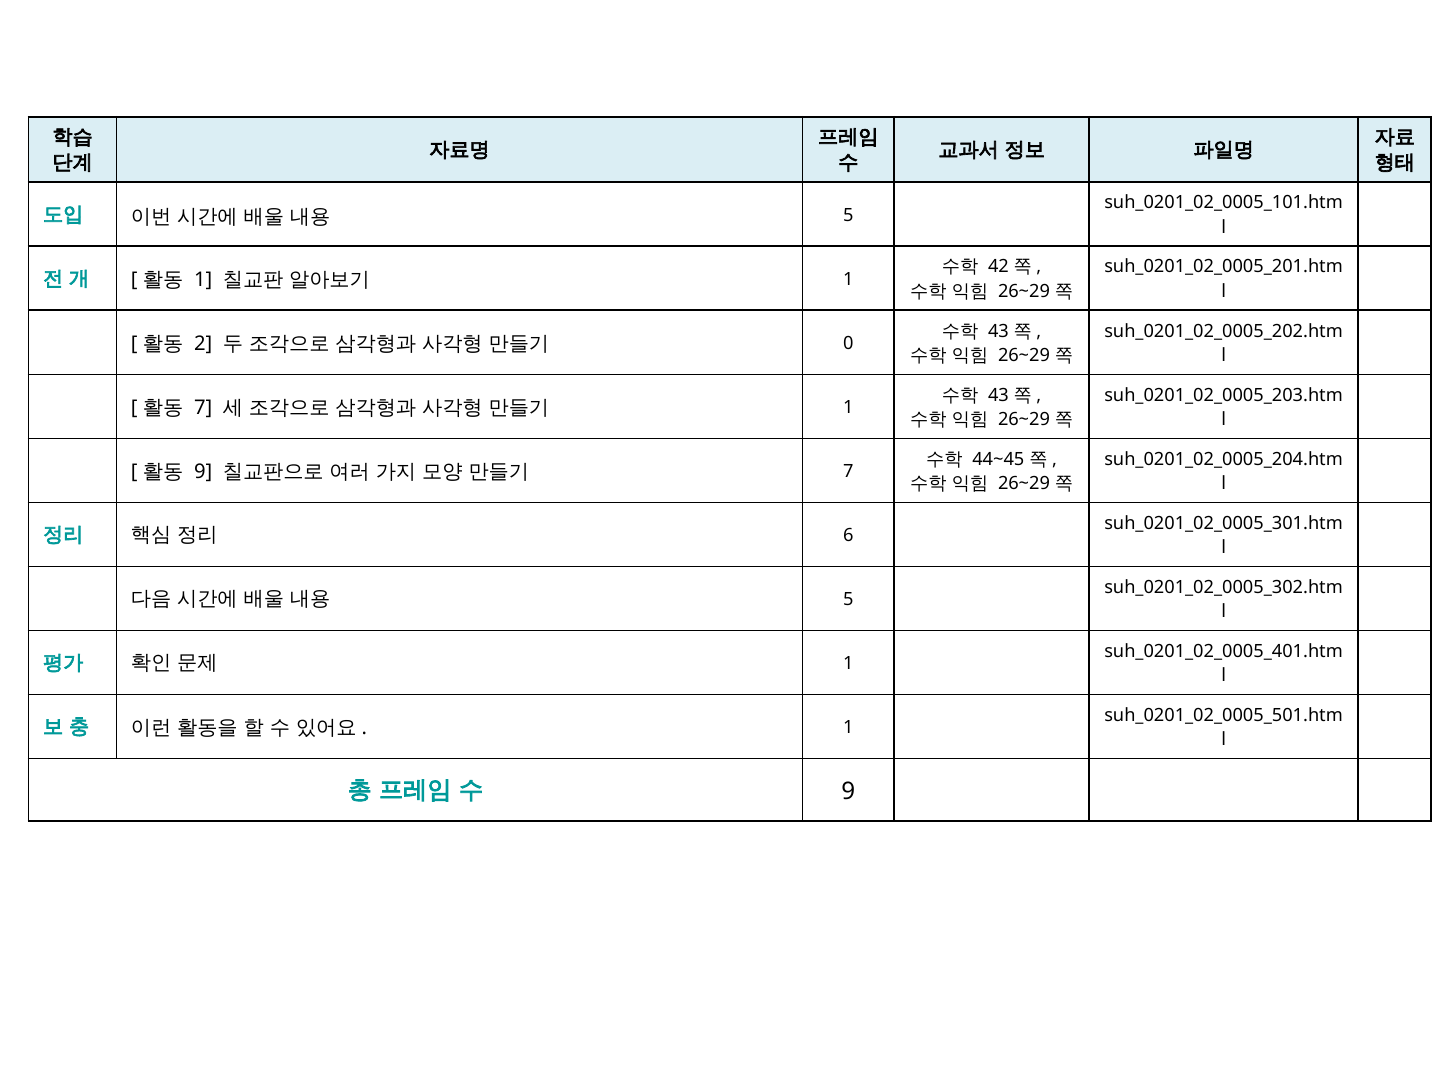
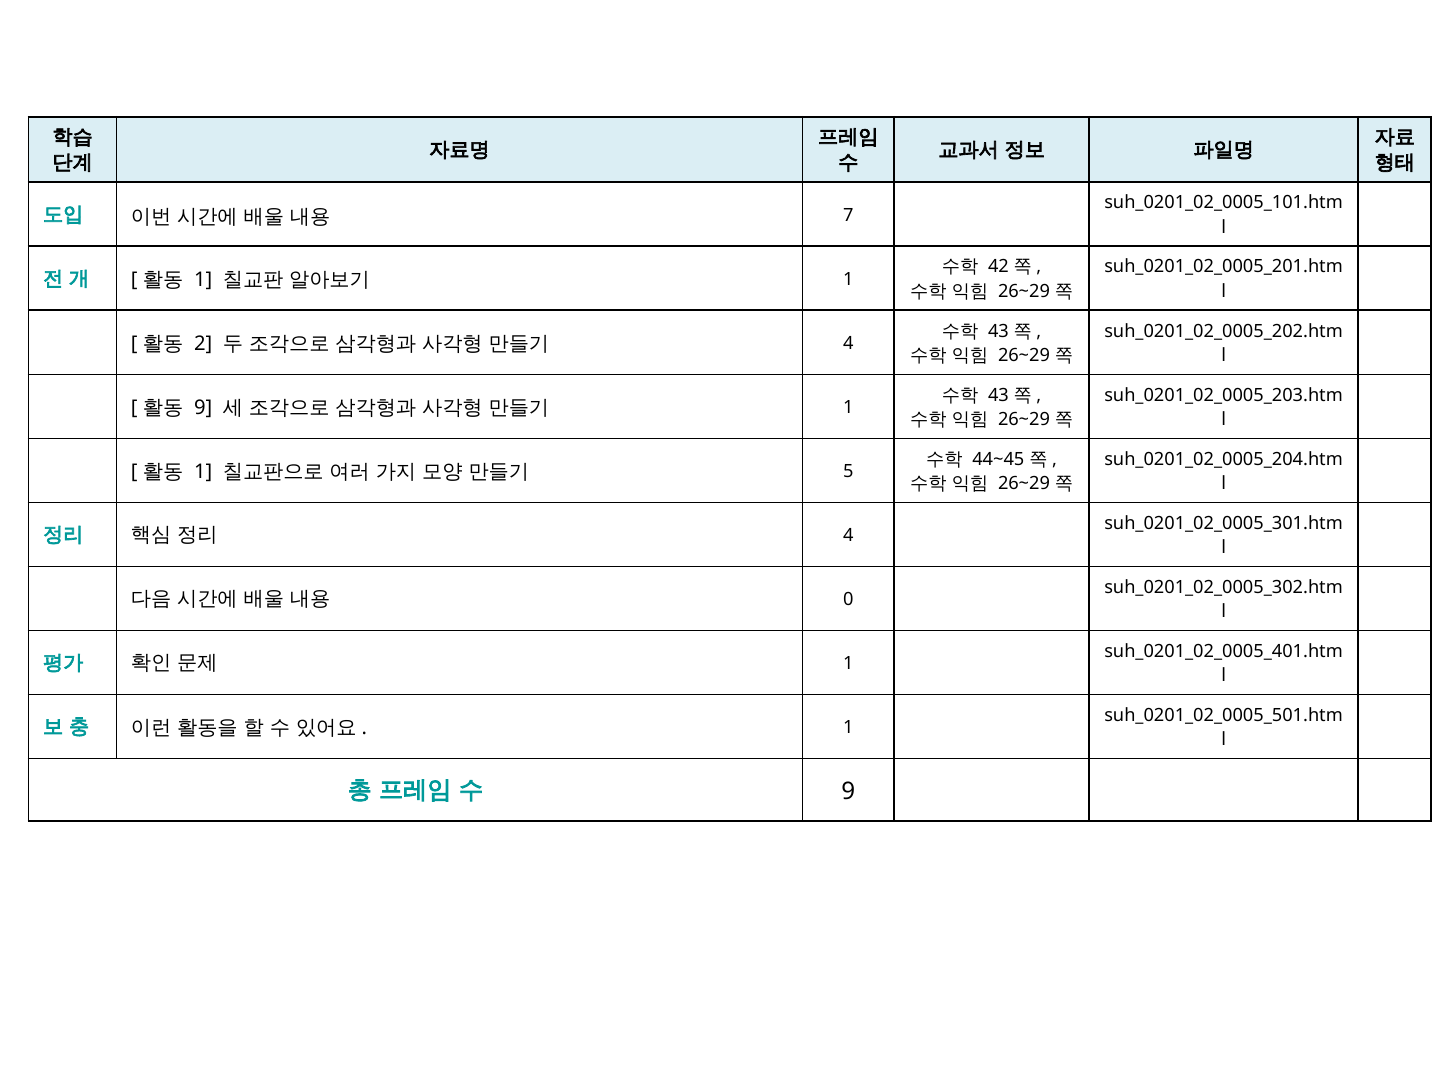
5: 5 -> 7 (848, 215)
0: 0 -> 4 (848, 343)
7: 7 -> 9 (203, 407)
9: 9 -> 1 (203, 472)
7: 7 -> 5 (848, 471)
6: 6 -> 4 (848, 535)
5: 5 -> 0 (848, 599)
